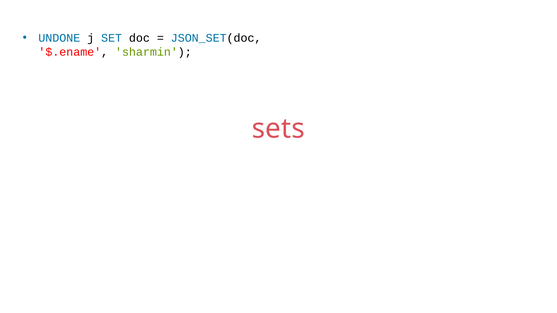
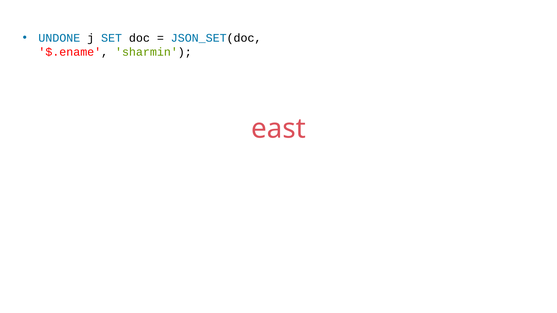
sets: sets -> east (278, 129)
